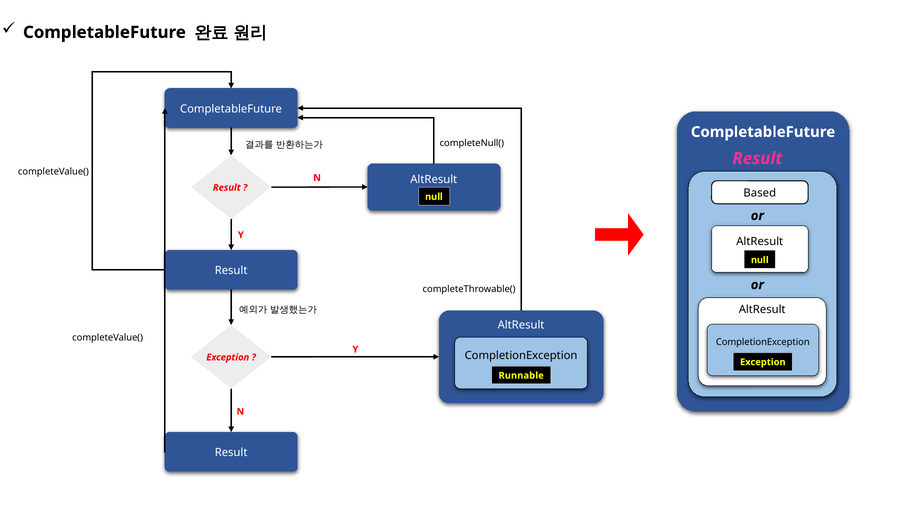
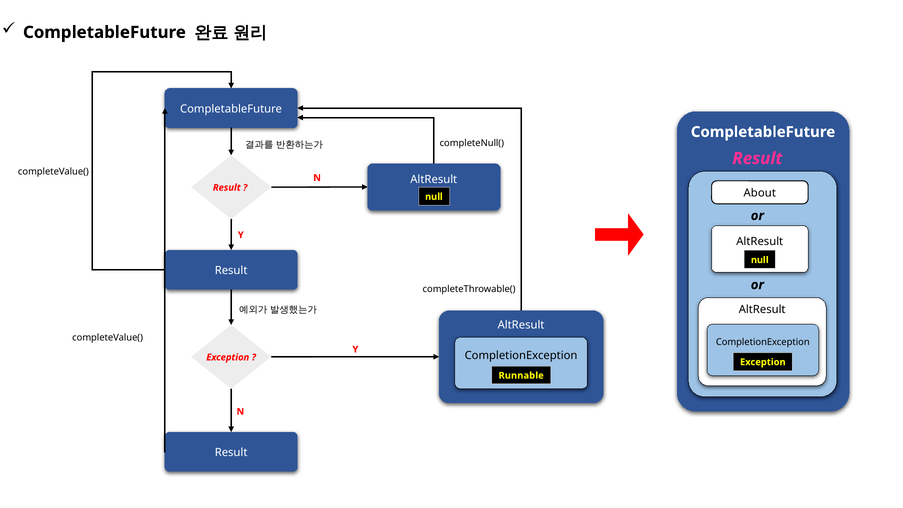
Based: Based -> About (760, 193)
